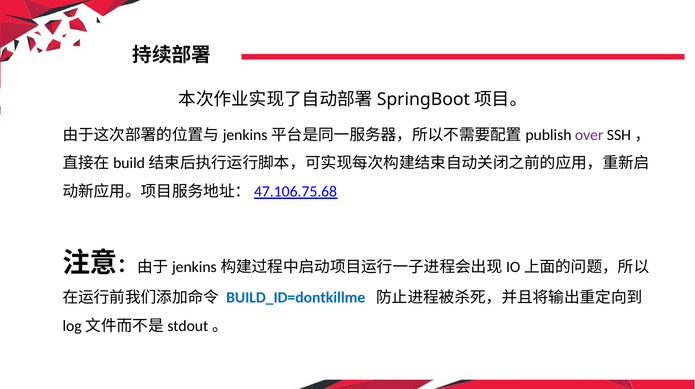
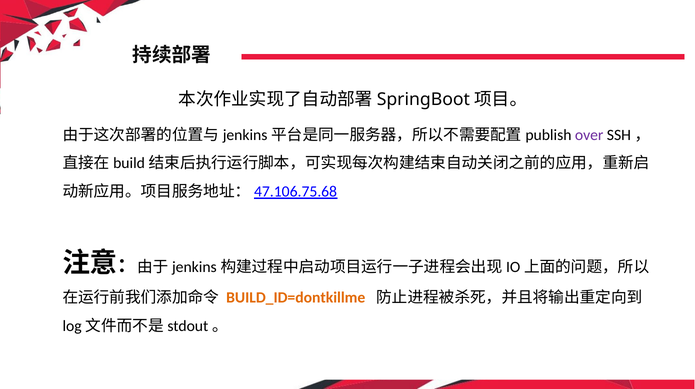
BUILD_ID=dontkillme colour: blue -> orange (296, 298)
